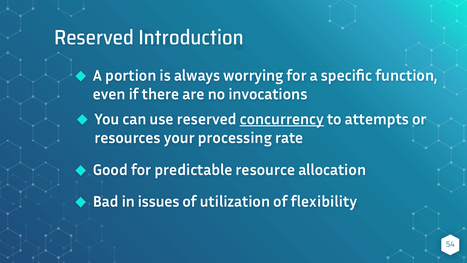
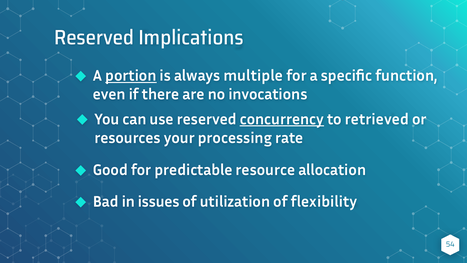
Introduction: Introduction -> Implications (191, 38)
portion underline: none -> present (131, 76)
worrying: worrying -> multiple (253, 76)
attempts: attempts -> retrieved (377, 119)
